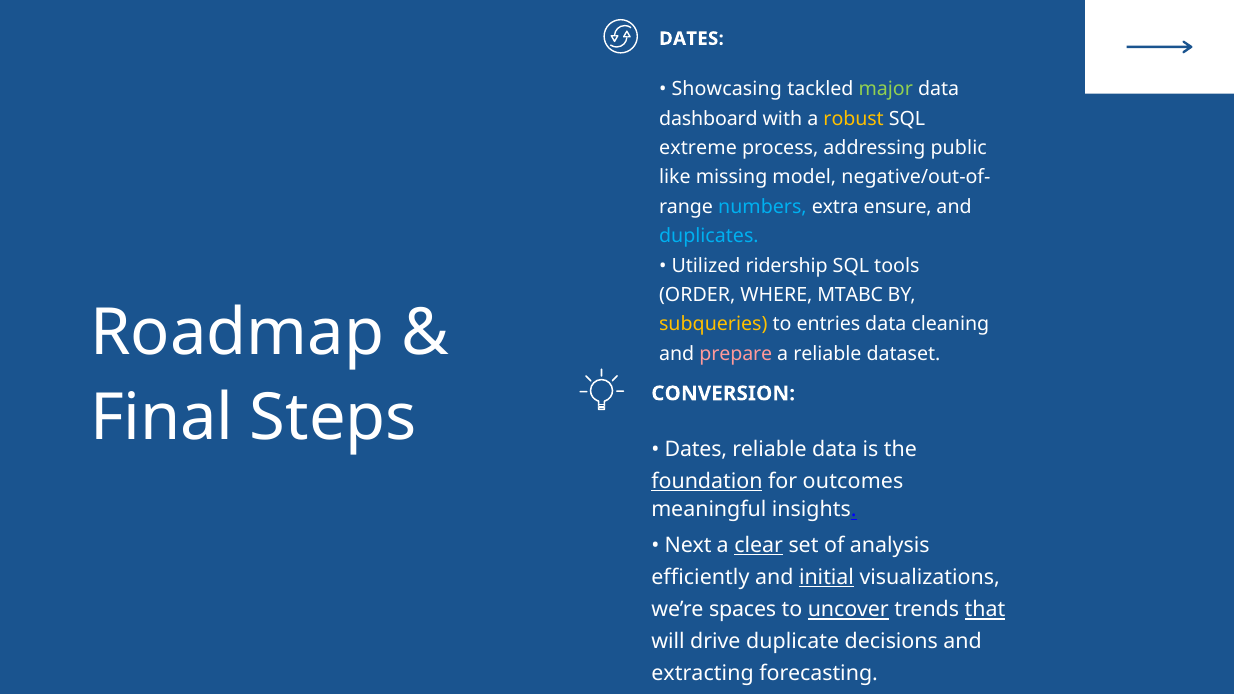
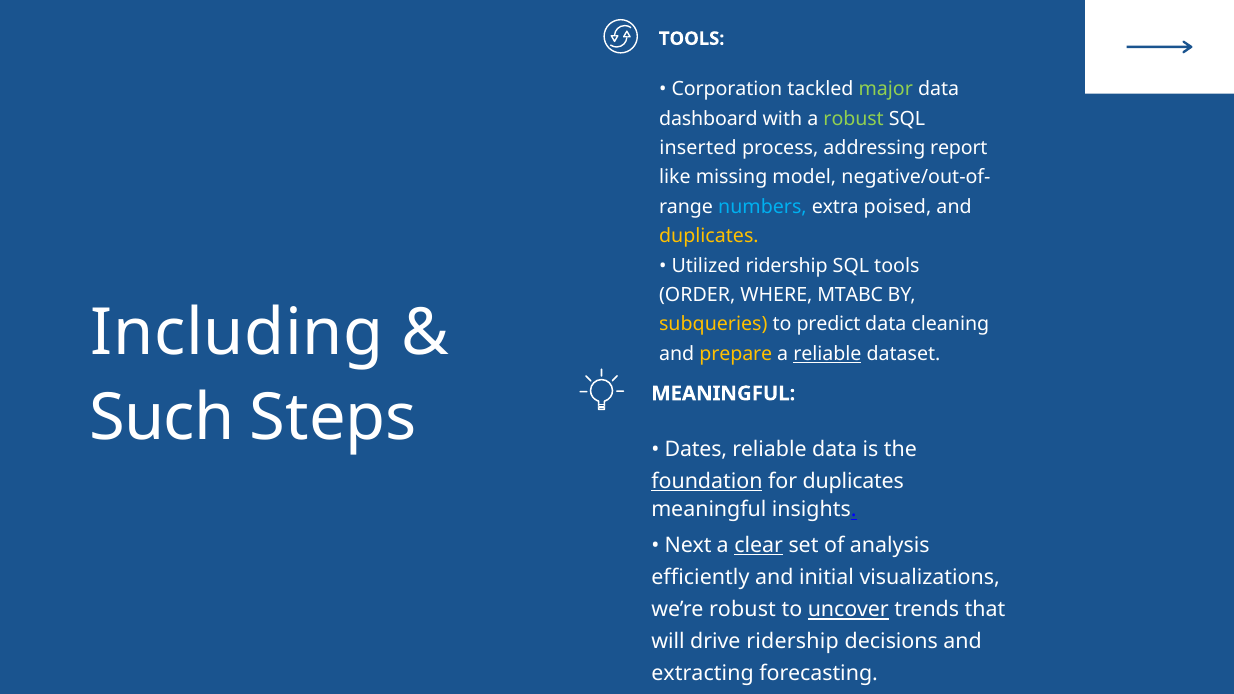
DATES: DATES -> TOOLS (692, 39)
Showcasing: Showcasing -> Corporation (727, 89)
robust colour: yellow -> light green (854, 119)
extreme: extreme -> inserted (698, 148)
public: public -> report (959, 148)
ensure: ensure -> poised (898, 207)
duplicates colour: light blue -> yellow (709, 236)
Roadmap: Roadmap -> Including (237, 333)
entries: entries -> predict (828, 324)
prepare colour: pink -> yellow (736, 354)
reliable underline: none -> present (827, 354)
Final: Final -> Such (162, 418)
Steps CONVERSION: CONVERSION -> MEANINGFUL (723, 394)
for outcomes: outcomes -> duplicates (853, 481)
initial underline: present -> none (827, 578)
we’re spaces: spaces -> robust (742, 610)
that underline: present -> none (985, 610)
drive duplicate: duplicate -> ridership (793, 642)
